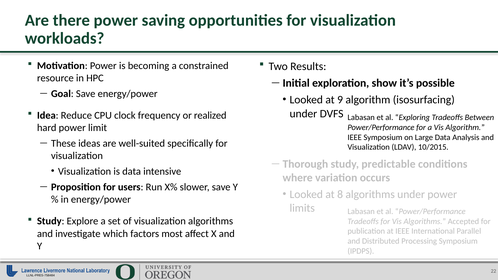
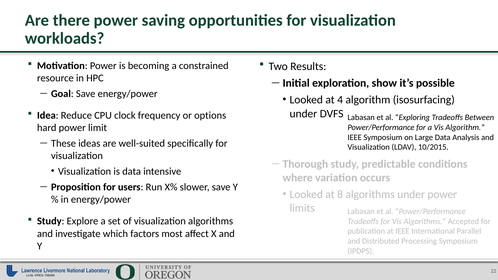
9: 9 -> 4 (340, 100)
realized: realized -> options (210, 115)
